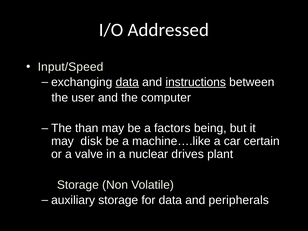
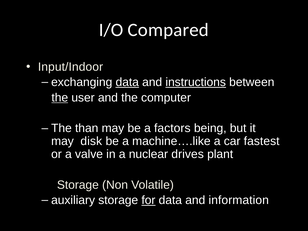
Addressed: Addressed -> Compared (168, 30)
Input/Speed: Input/Speed -> Input/Indoor (71, 67)
the underline: none -> present (60, 98)
certain: certain -> fastest (262, 141)
for underline: none -> present (148, 200)
peripherals: peripherals -> information (239, 200)
